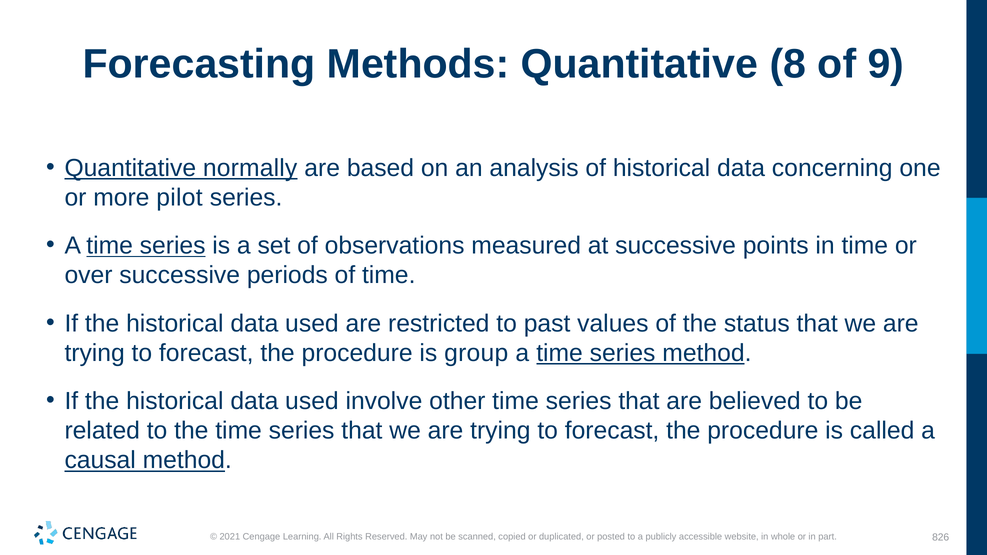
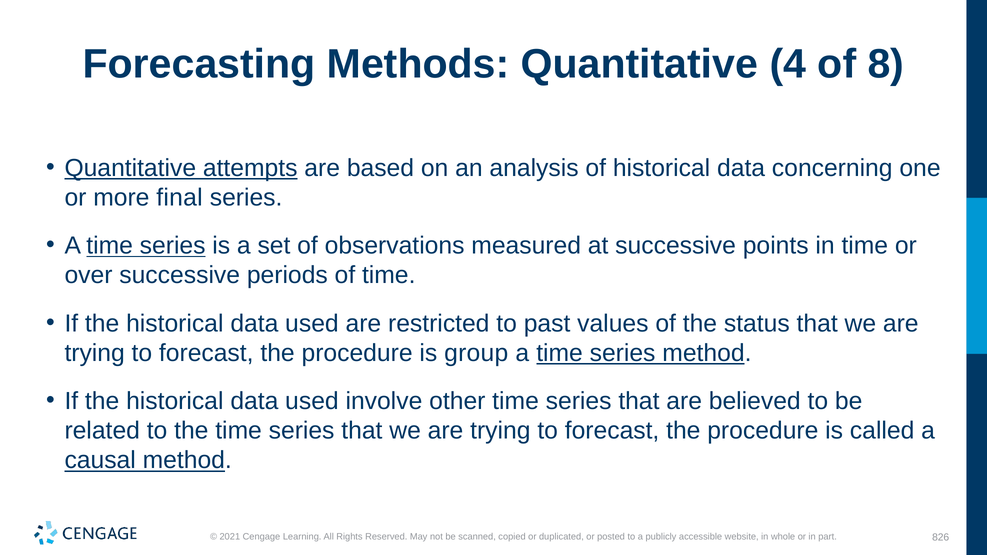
8: 8 -> 4 (788, 64)
9: 9 -> 8 (886, 64)
normally: normally -> attempts (250, 168)
pilot: pilot -> final (179, 198)
